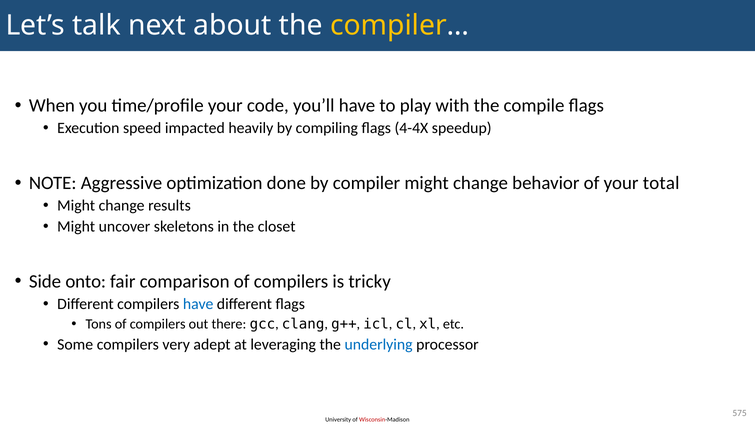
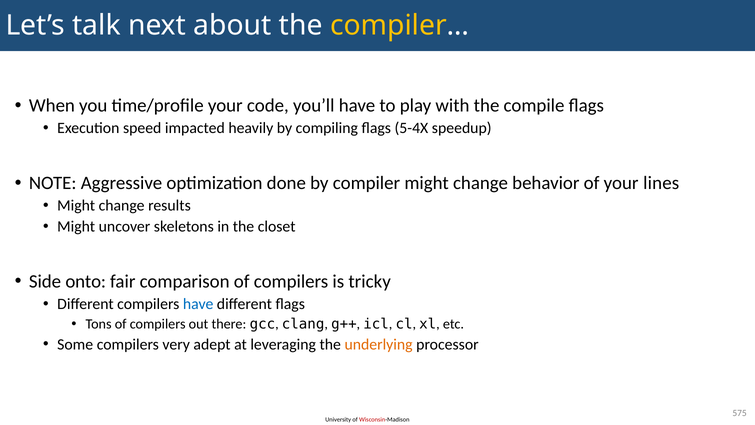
4-4X: 4-4X -> 5-4X (411, 128)
total: total -> lines (661, 183)
underlying colour: blue -> orange (379, 344)
